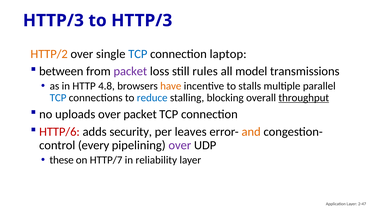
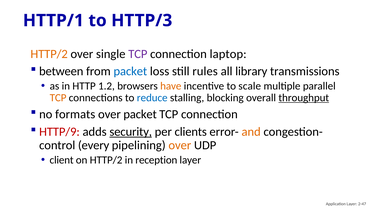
HTTP/3: HTTP/3 -> HTTP/1 (53, 21)
TCP colour: blue -> purple (138, 54)
packet colour: purple -> blue (130, 71)
model: model -> library (251, 71)
4.8: 4.8 -> 1.2 (106, 86)
stalls: stalls -> scale (250, 86)
TCP colour: blue -> orange (58, 98)
uploads: uploads -> formats (75, 115)
HTTP/6: HTTP/6 -> HTTP/9 (59, 132)
security underline: none -> present (131, 132)
leaves: leaves -> clients (191, 132)
over colour: purple -> orange (180, 146)
these: these -> client (62, 160)
on HTTP/7: HTTP/7 -> HTTP/2 (106, 160)
reliability: reliability -> reception (156, 160)
